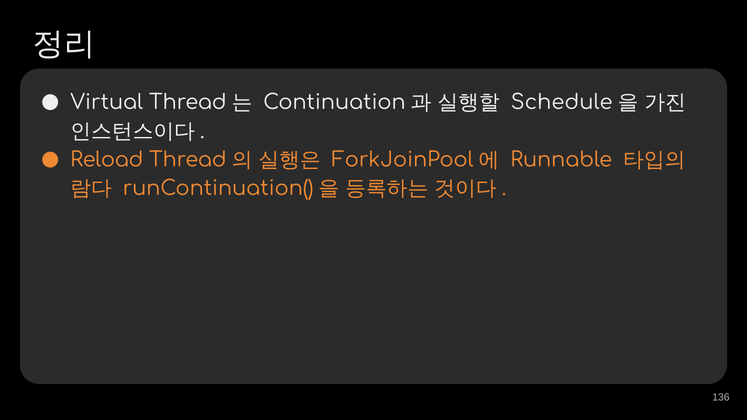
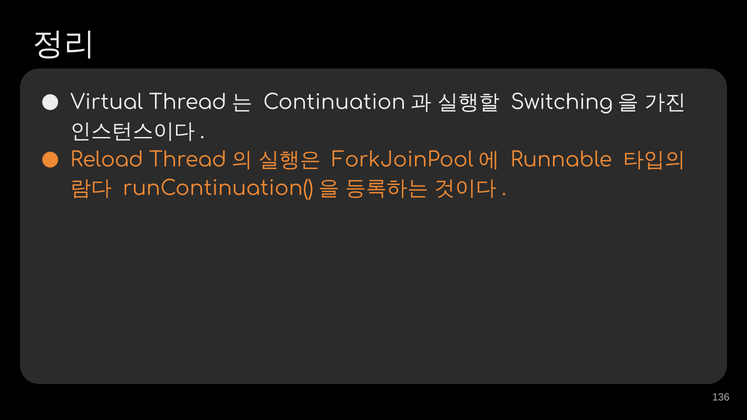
Schedule: Schedule -> Switching (562, 103)
